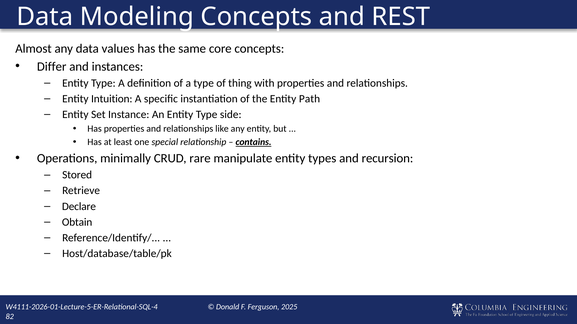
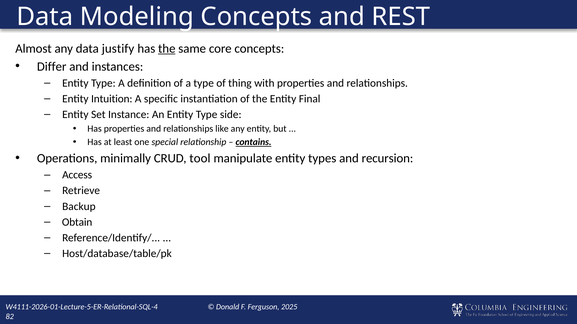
values: values -> justify (118, 49)
the underline: none -> present (167, 49)
Path: Path -> Final (310, 99)
rare: rare -> tool (200, 159)
Stored: Stored -> Access (77, 175)
Declare: Declare -> Backup (79, 207)
